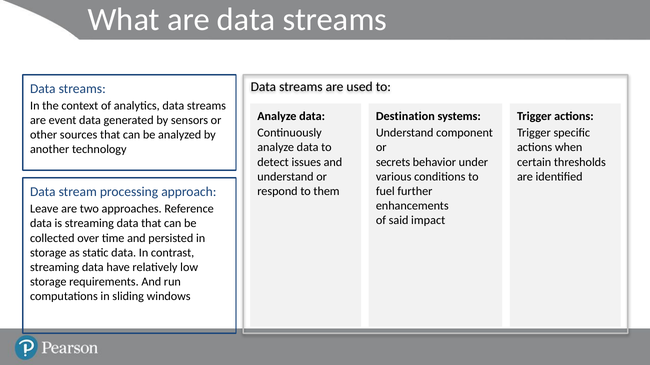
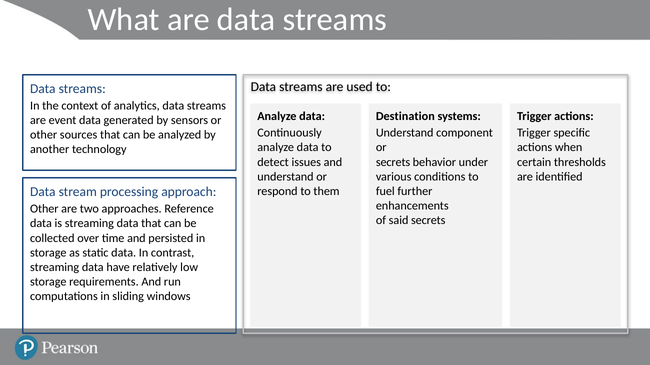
Leave: Leave -> Other (44, 209)
said impact: impact -> secrets (428, 221)
